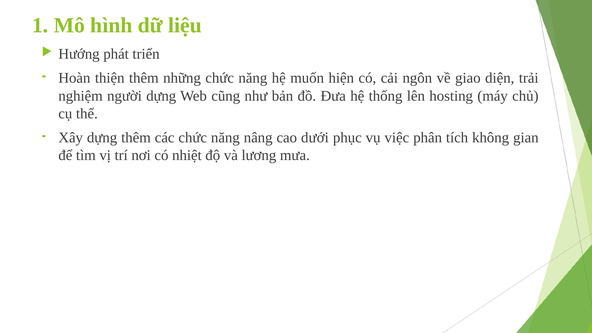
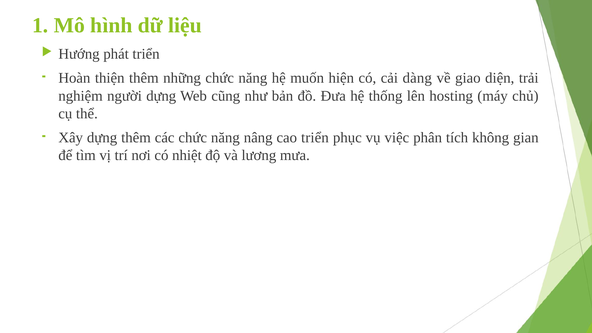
ngôn: ngôn -> dàng (417, 78)
cao dưới: dưới -> triển (315, 137)
